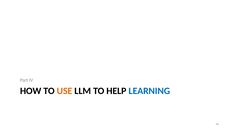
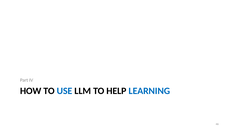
USE colour: orange -> blue (64, 91)
